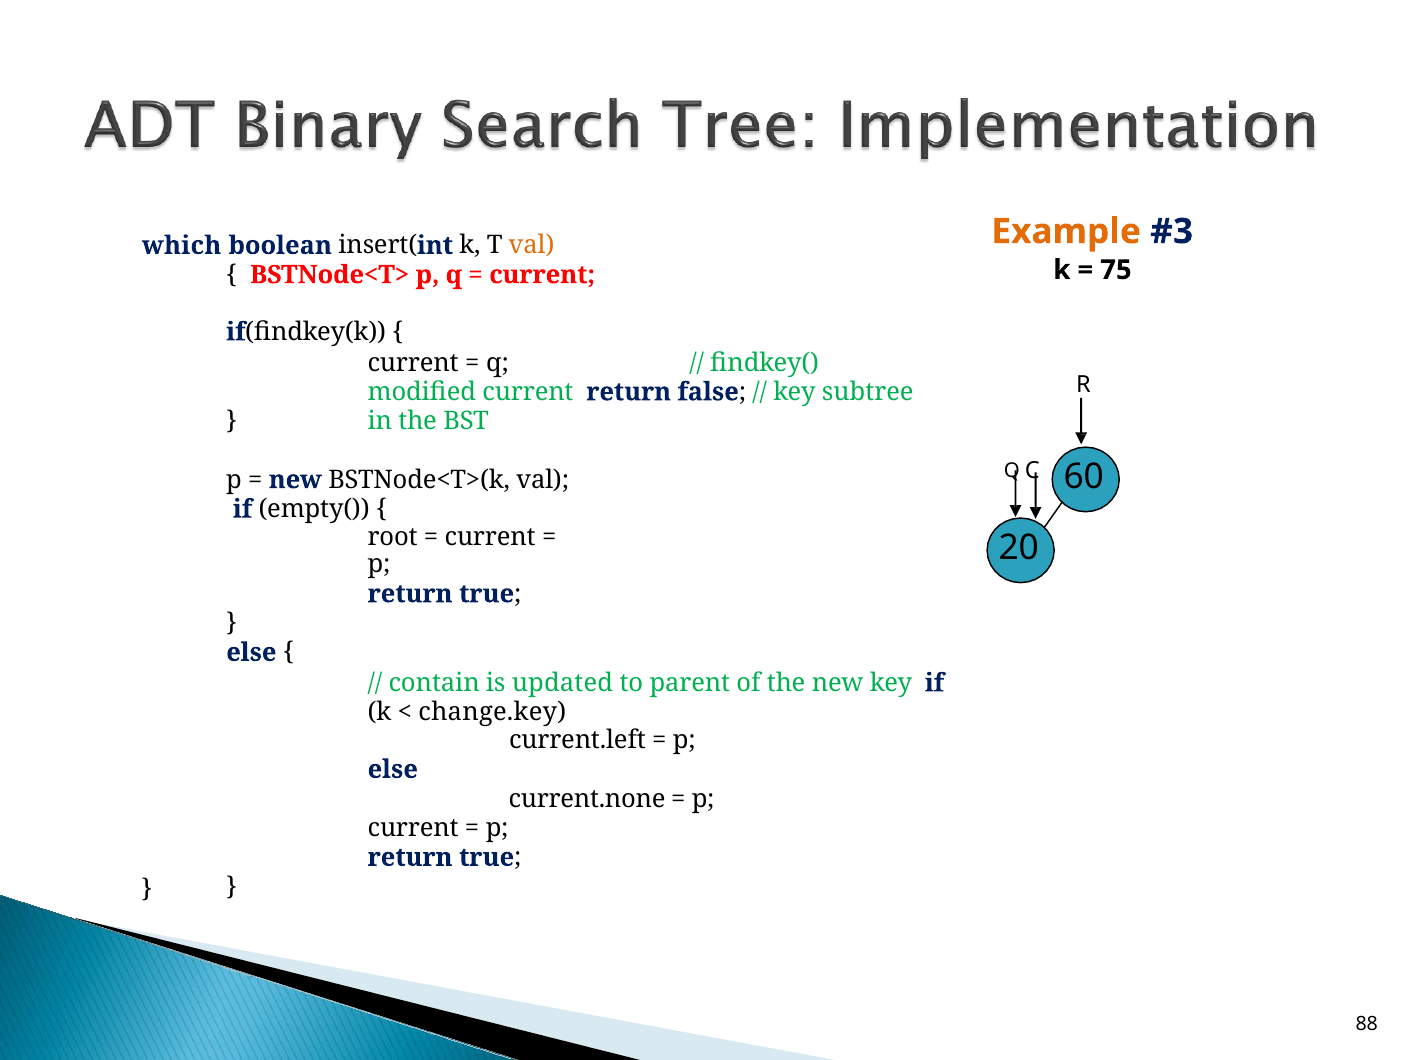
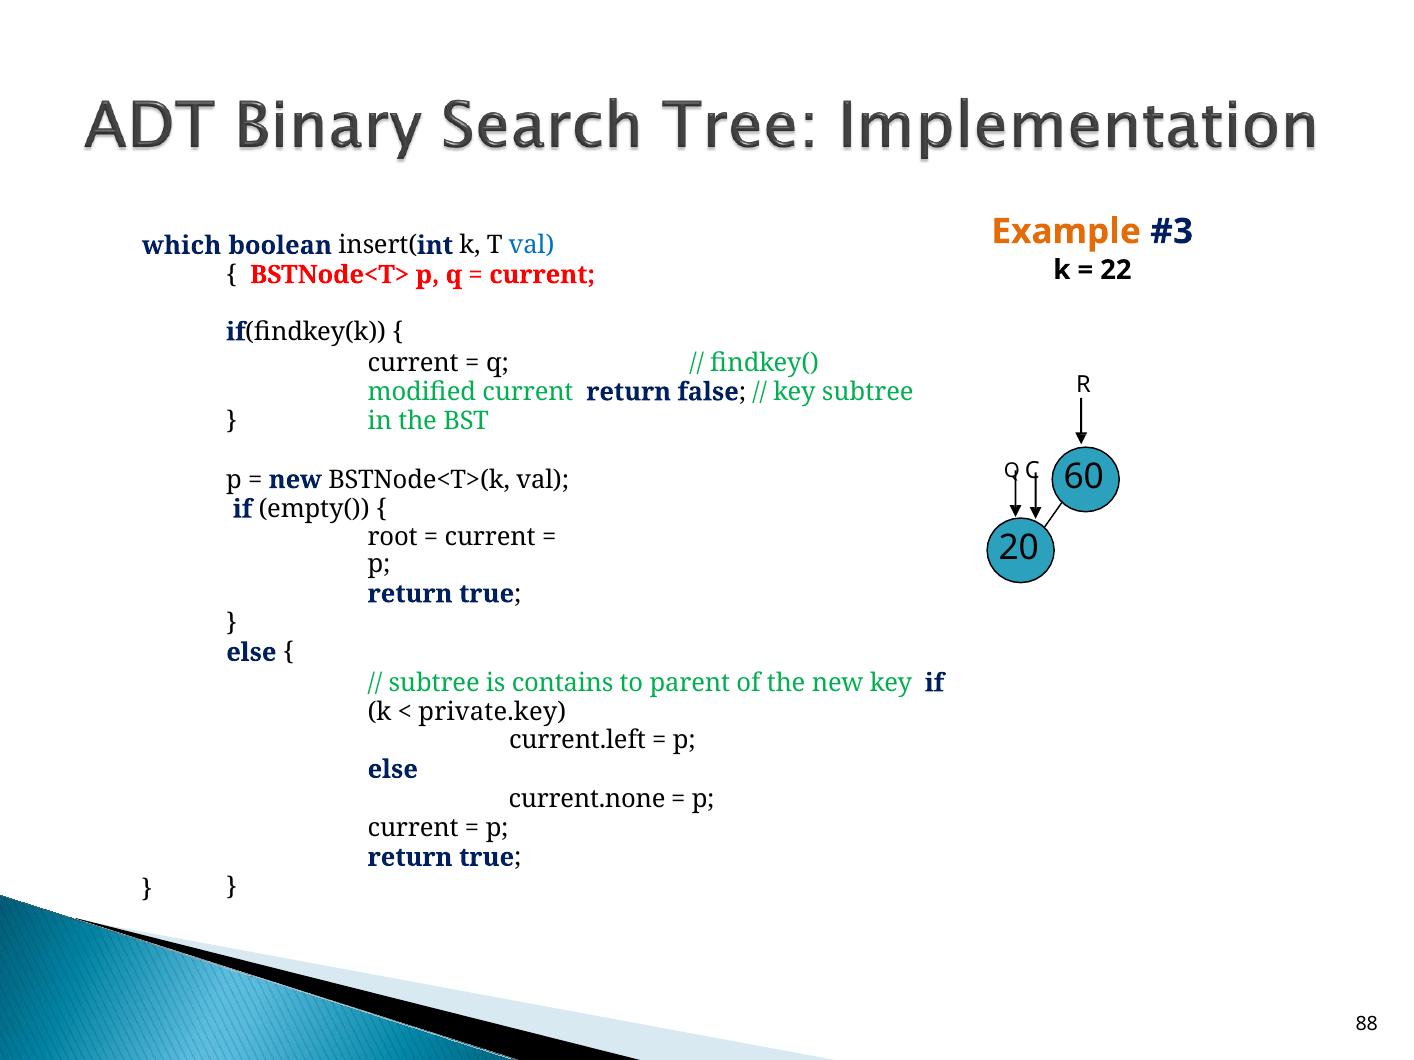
val colour: orange -> blue (532, 246)
75: 75 -> 22 (1116, 270)
contain: contain -> subtree (434, 683)
updated: updated -> contains (563, 683)
change.key: change.key -> private.key (492, 713)
